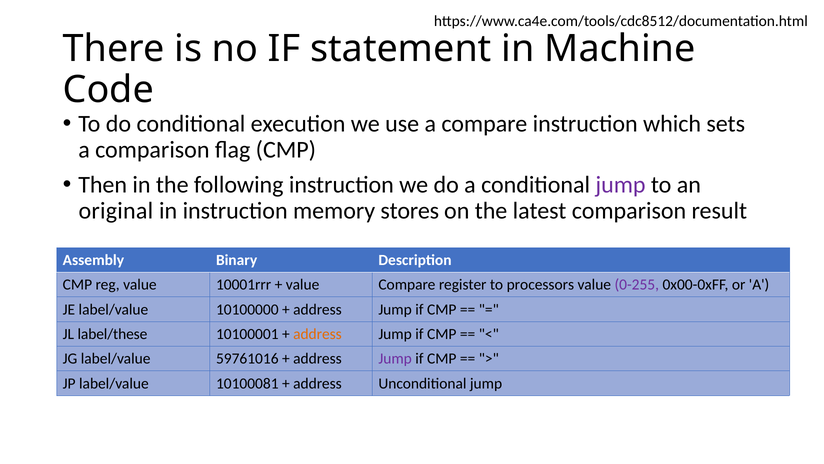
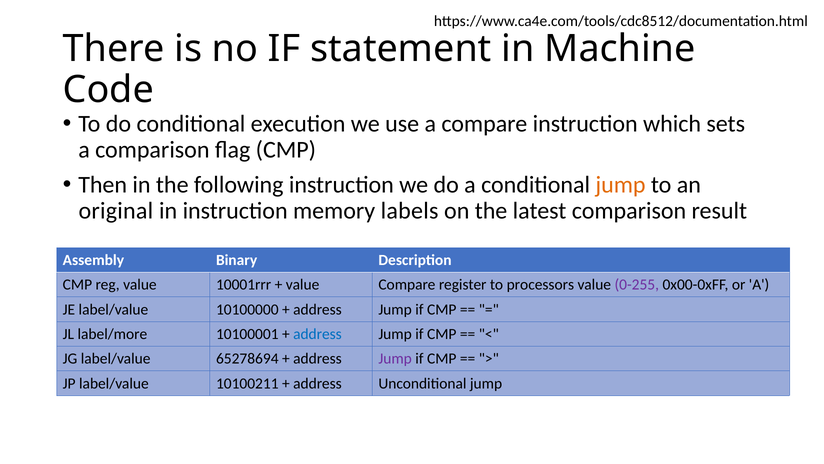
jump colour: purple -> orange (621, 184)
stores: stores -> labels (410, 210)
label/these: label/these -> label/more (112, 334)
address colour: orange -> blue (317, 334)
59761016: 59761016 -> 65278694 (247, 358)
10100081: 10100081 -> 10100211 (247, 383)
